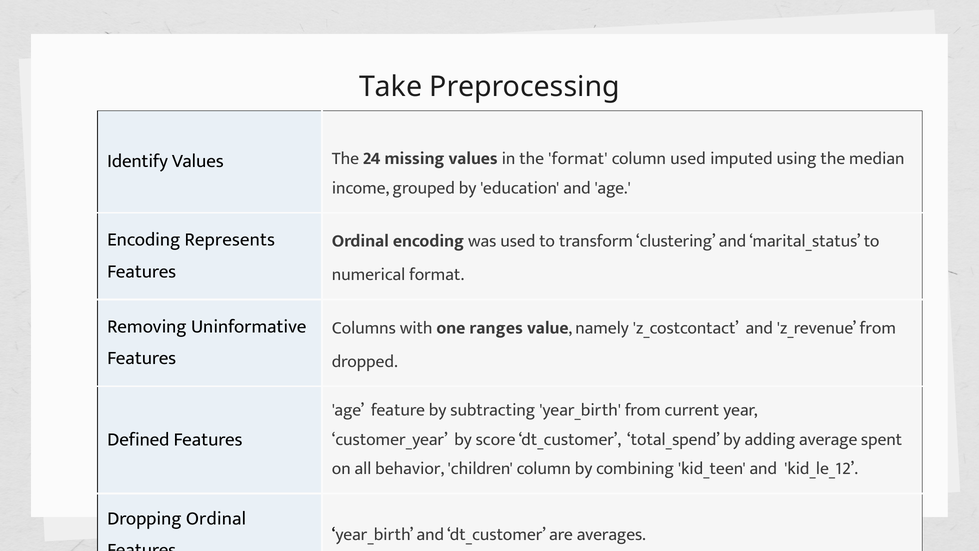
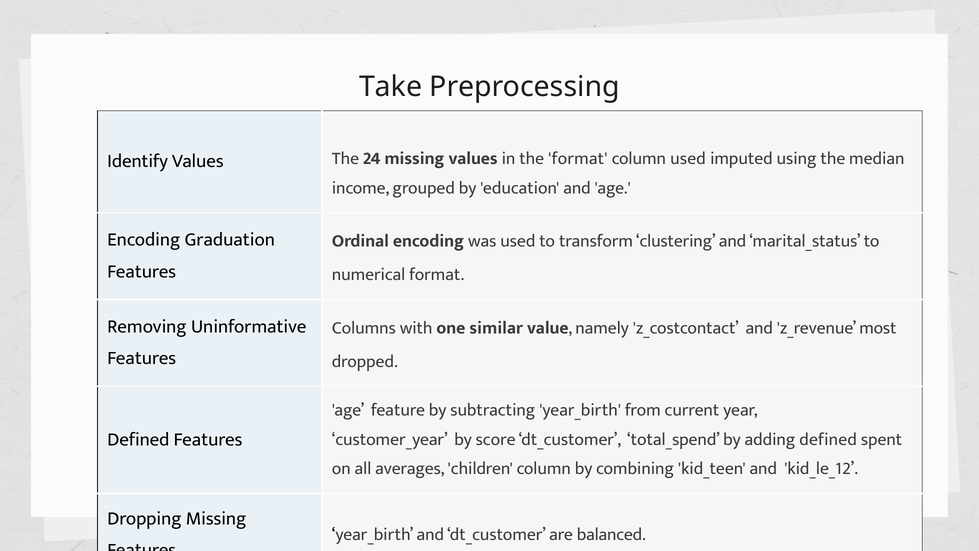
Represents: Represents -> Graduation (230, 240)
ranges: ranges -> similar (496, 327)
from: from -> most (878, 327)
adding average: average -> defined (828, 439)
behavior: behavior -> averages (410, 468)
Dropping Ordinal: Ordinal -> Missing (216, 518)
averages: averages -> balanced (611, 534)
